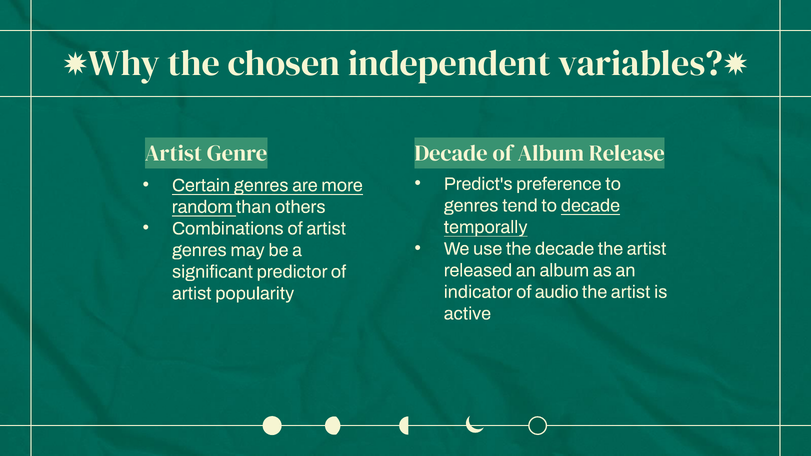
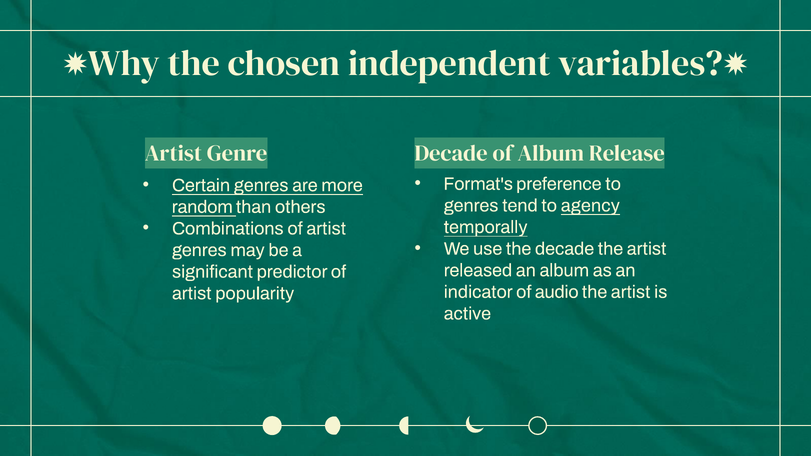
Predict's: Predict's -> Format's (478, 184)
to decade: decade -> agency (590, 206)
